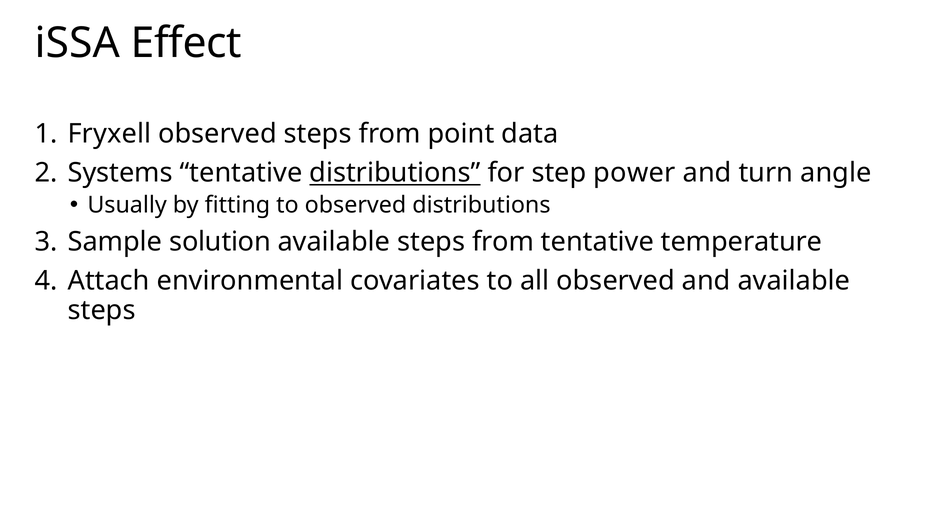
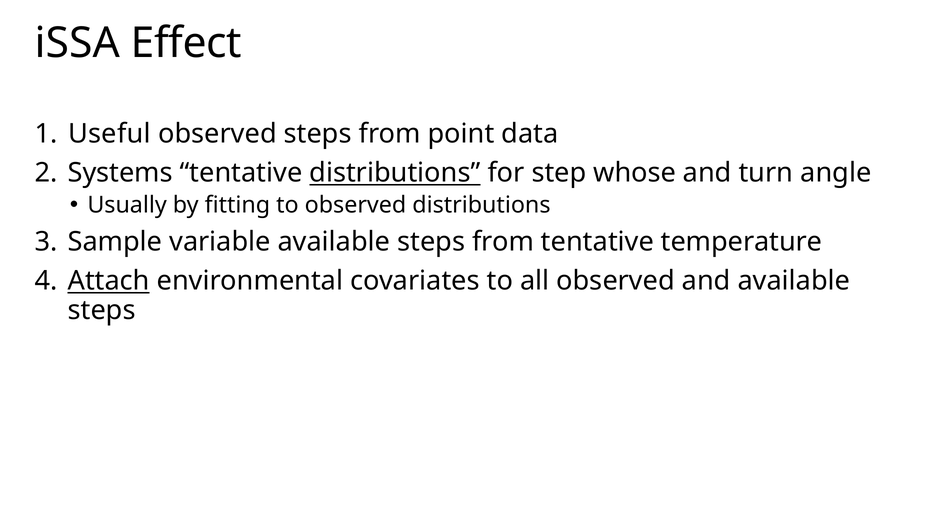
Fryxell: Fryxell -> Useful (109, 134)
power: power -> whose (635, 173)
solution: solution -> variable (220, 242)
Attach underline: none -> present (109, 281)
